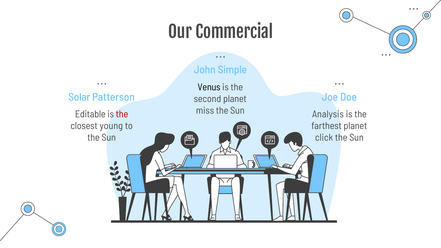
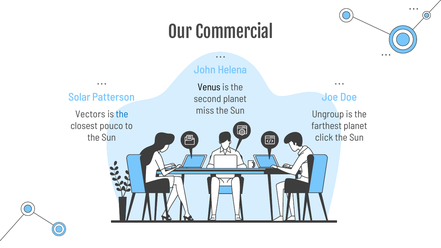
Simple: Simple -> Helena (232, 70)
Editable: Editable -> Vectors (90, 114)
the colour: red -> blue (122, 114)
Analysis: Analysis -> Ungroup (328, 114)
young: young -> pouco (111, 126)
